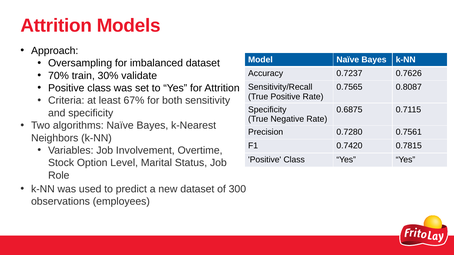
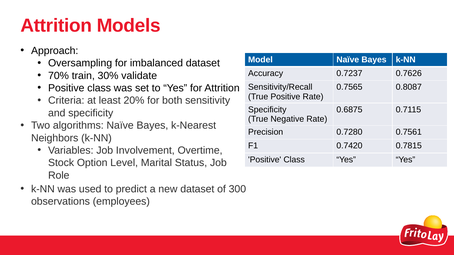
67%: 67% -> 20% (134, 101)
